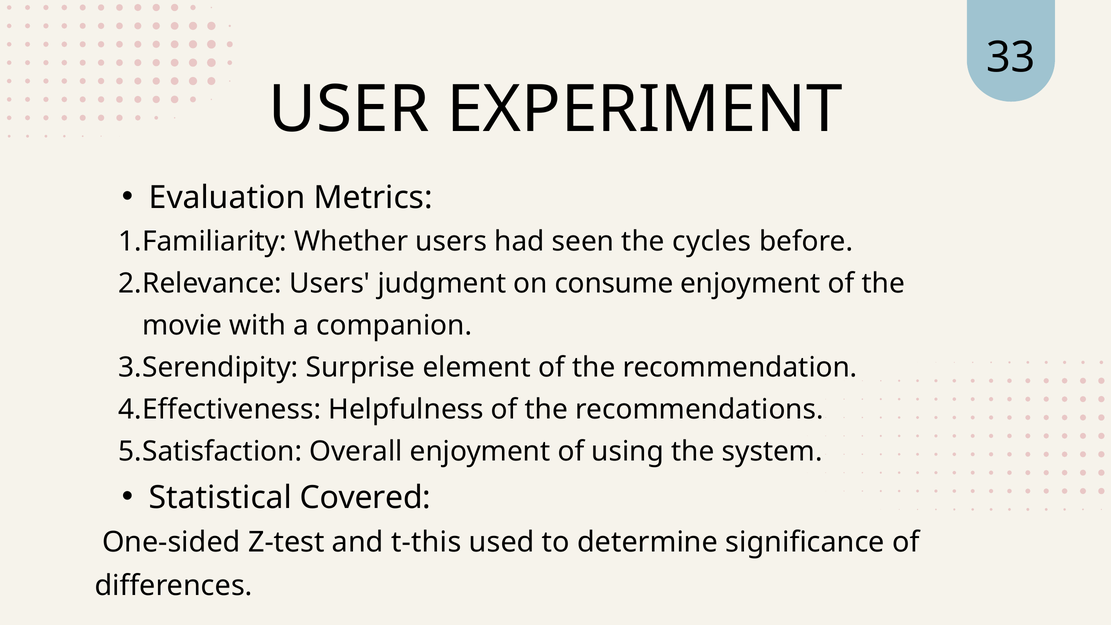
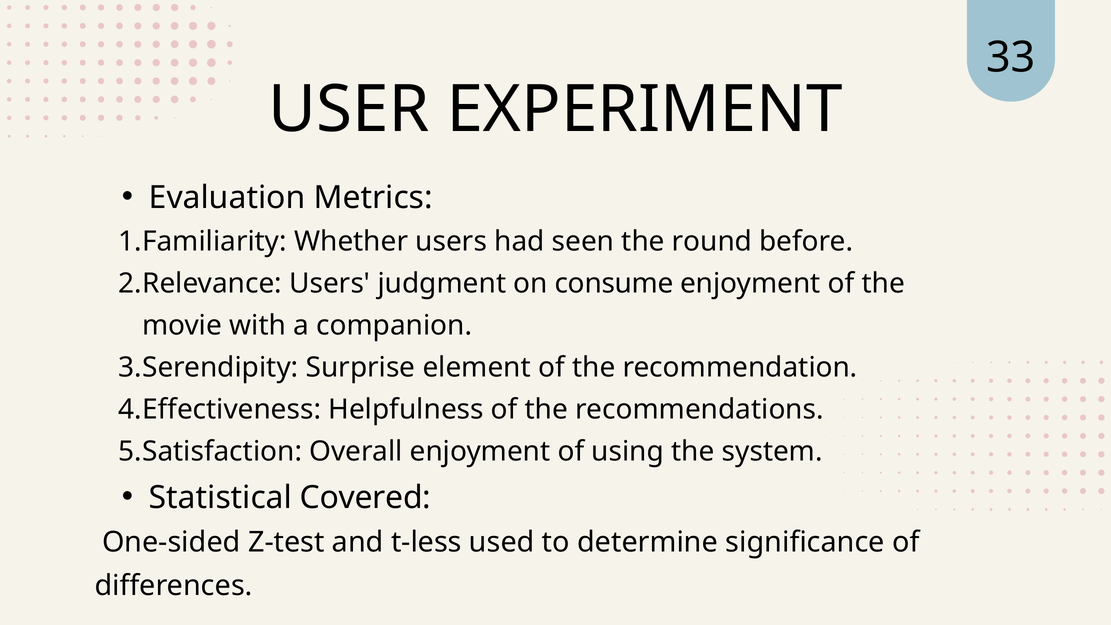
cycles: cycles -> round (712, 242)
t-this: t-this -> t-less (426, 542)
